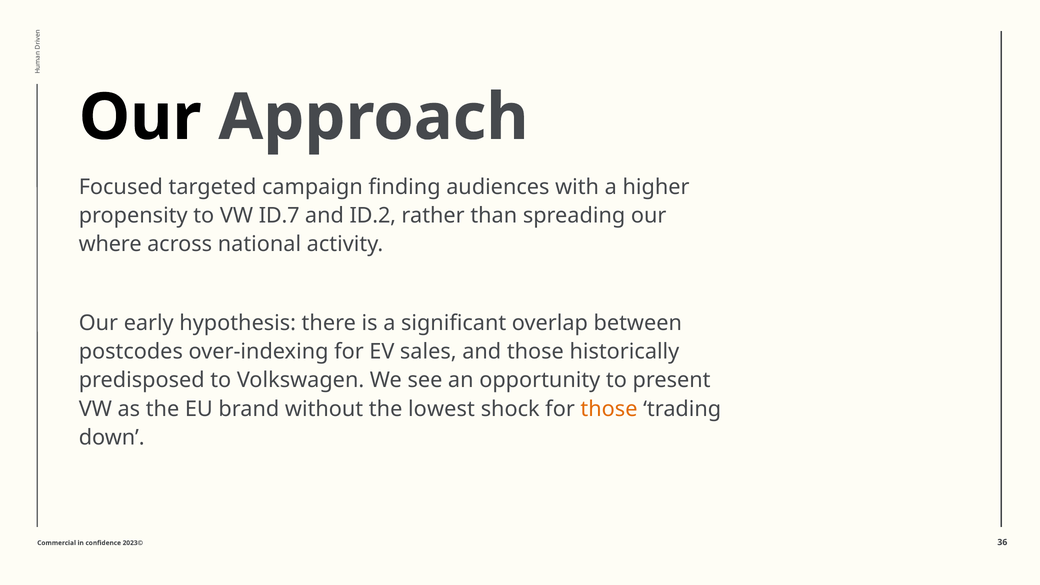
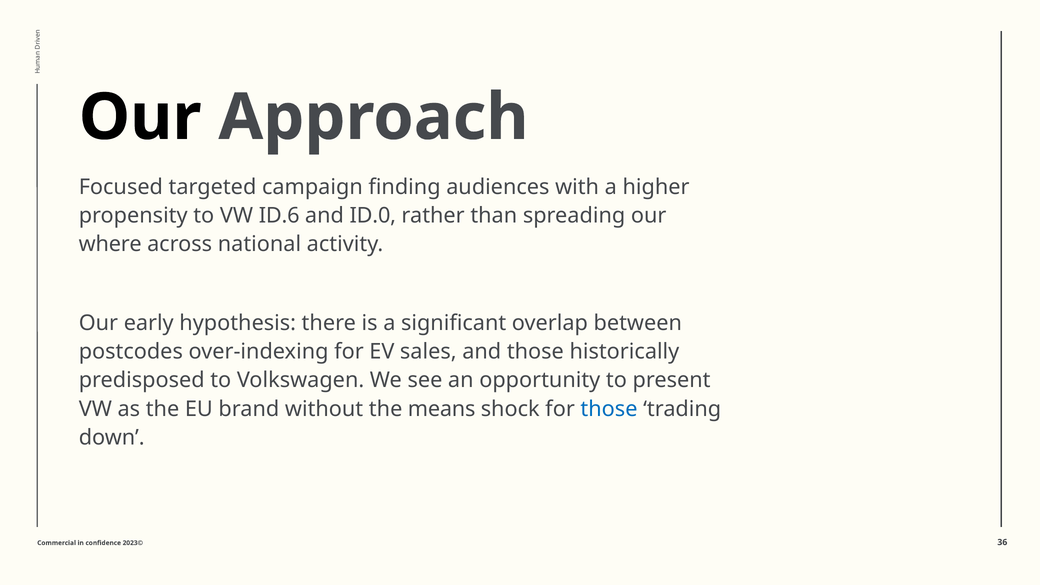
ID.7: ID.7 -> ID.6 (279, 216)
ID.2: ID.2 -> ID.0 (373, 216)
lowest: lowest -> means (442, 409)
those colour: orange -> blue (609, 409)
